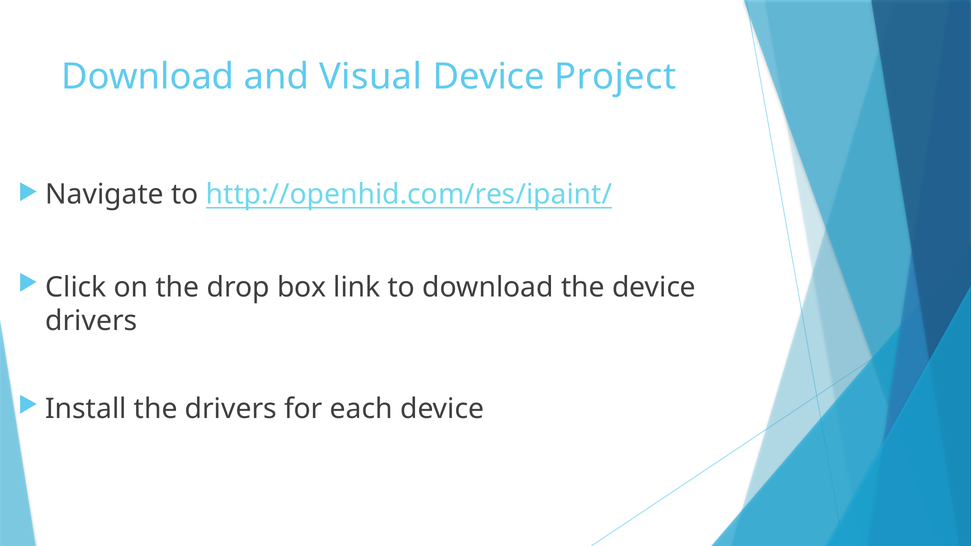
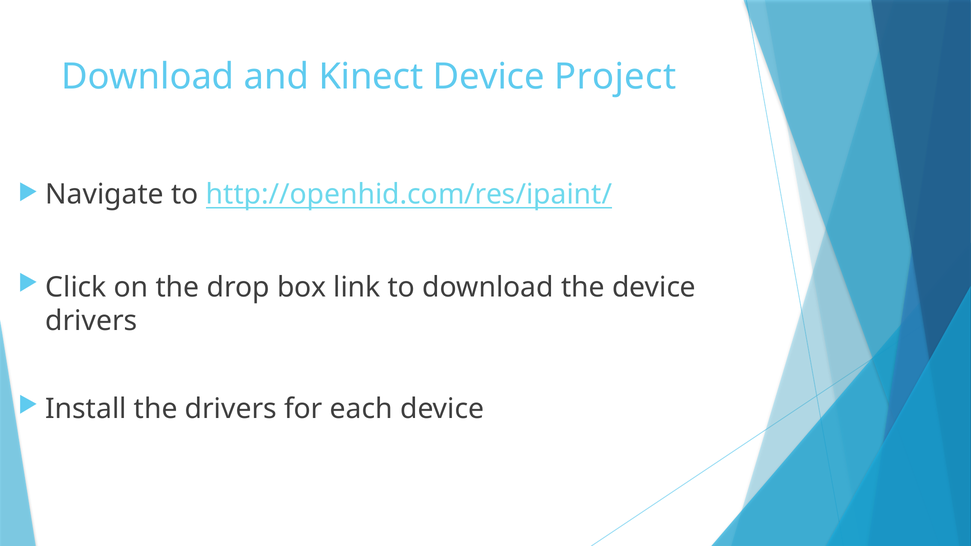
Visual: Visual -> Kinect (371, 77)
